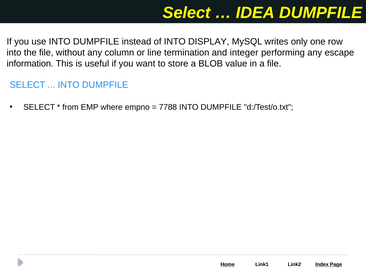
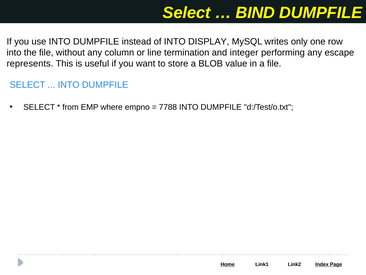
IDEA: IDEA -> BIND (255, 13)
information: information -> represents (30, 63)
